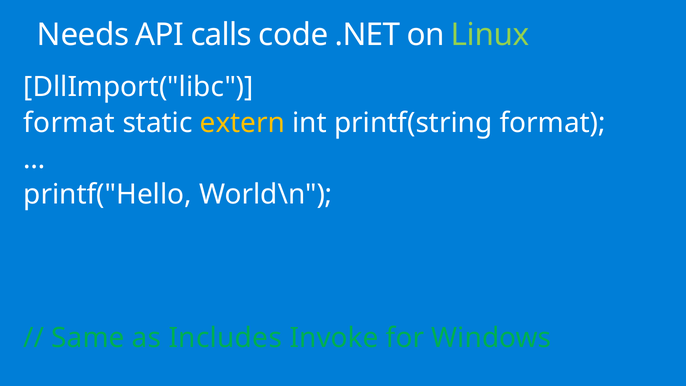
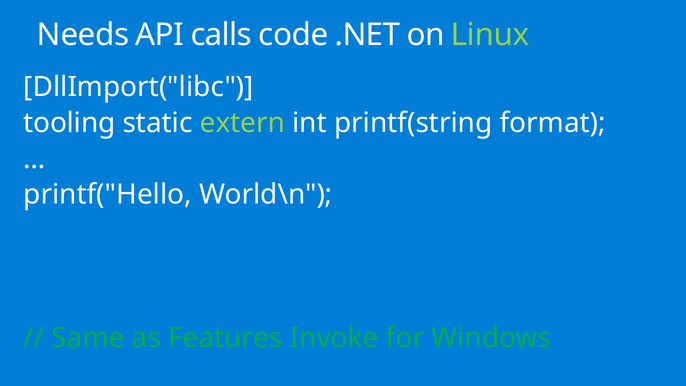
format: format -> tooling (69, 123)
extern colour: yellow -> light green (242, 123)
Includes: Includes -> Features (225, 338)
